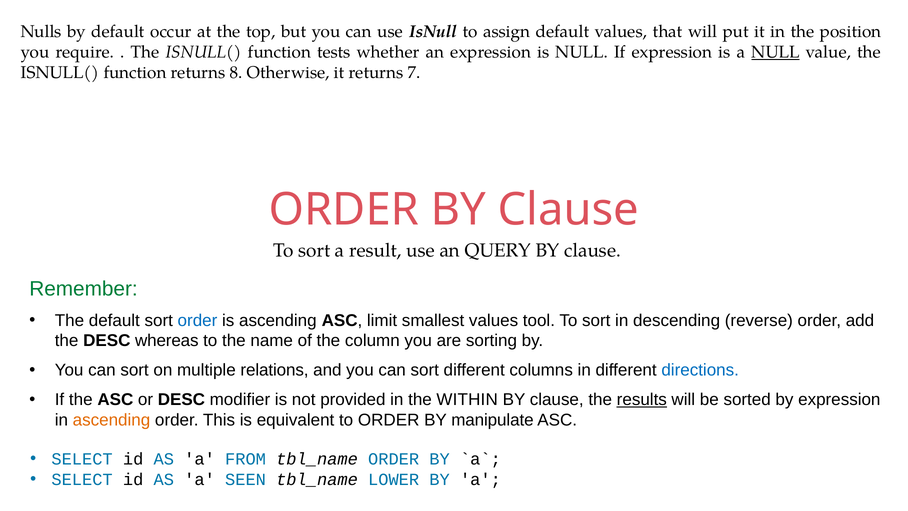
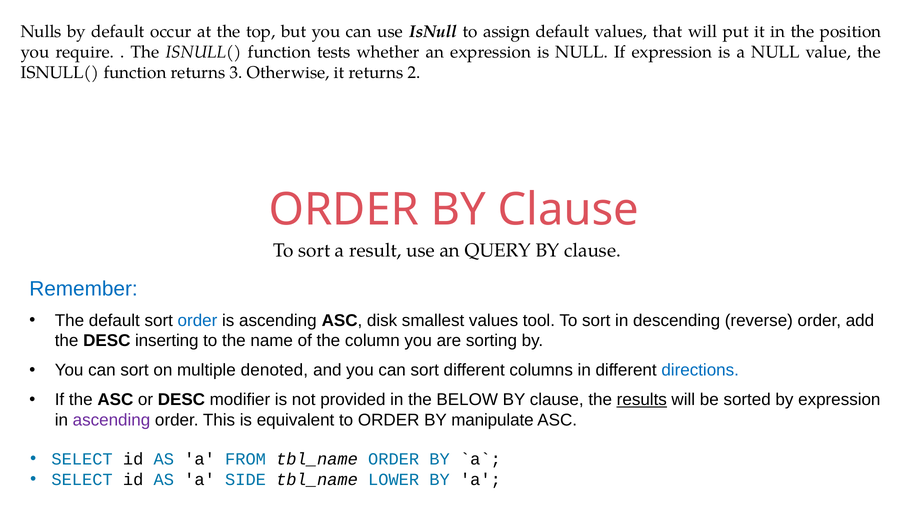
NULL underline: present -> none (776, 52)
8: 8 -> 3 (236, 73)
7: 7 -> 2 (414, 73)
Remember colour: green -> blue (83, 289)
limit: limit -> disk (382, 320)
whereas: whereas -> inserting (167, 341)
relations: relations -> denoted (274, 370)
WITHIN: WITHIN -> BELOW (467, 400)
ascending colour: orange -> purple (112, 420)
SEEN: SEEN -> SIDE (246, 479)
